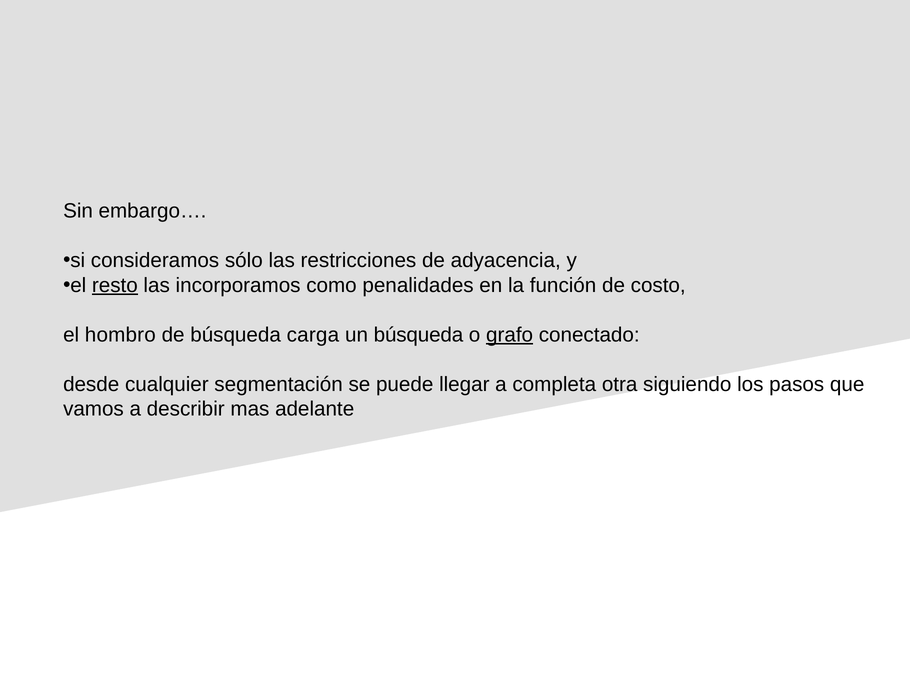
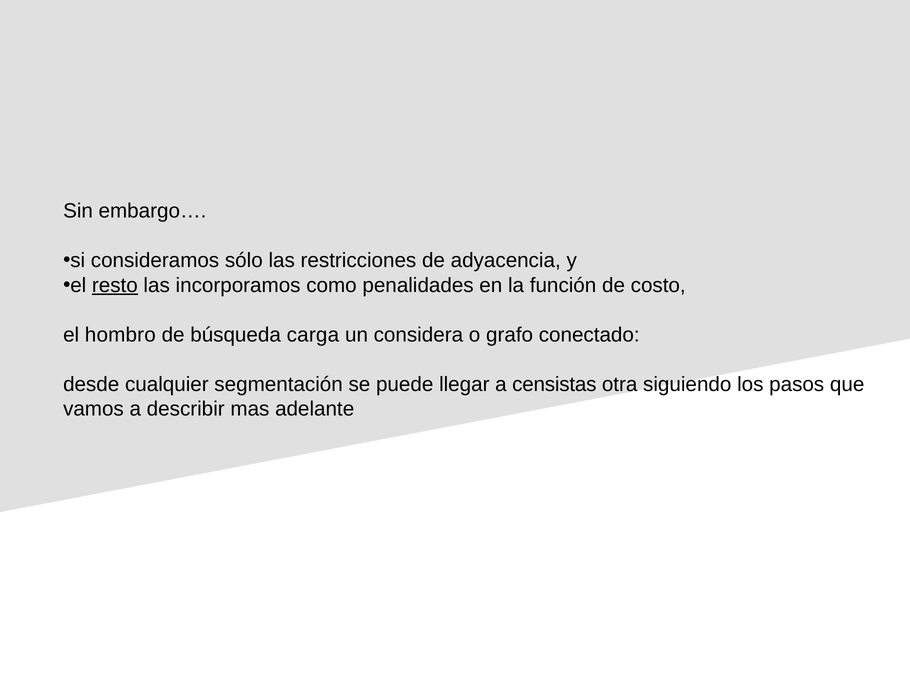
un búsqueda: búsqueda -> considera (418, 335)
grafo underline: present -> none (510, 335)
completa: completa -> censistas (554, 384)
